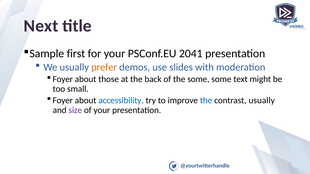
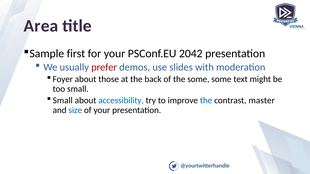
Next: Next -> Area (41, 26)
2041: 2041 -> 2042 (191, 54)
prefer colour: orange -> red (104, 67)
Foyer: Foyer -> Small (63, 101)
contrast usually: usually -> master (262, 101)
size colour: purple -> blue (75, 110)
